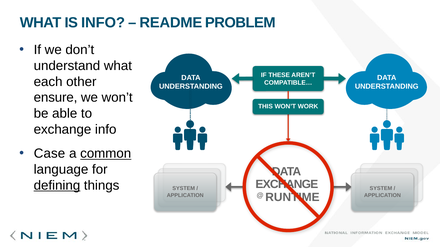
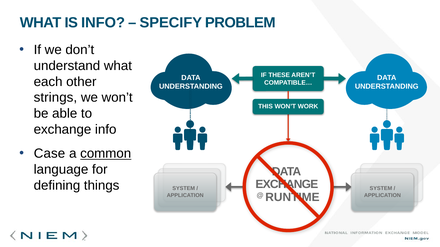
README: README -> SPECIFY (171, 23)
ensure: ensure -> strings (55, 98)
defining underline: present -> none (57, 186)
